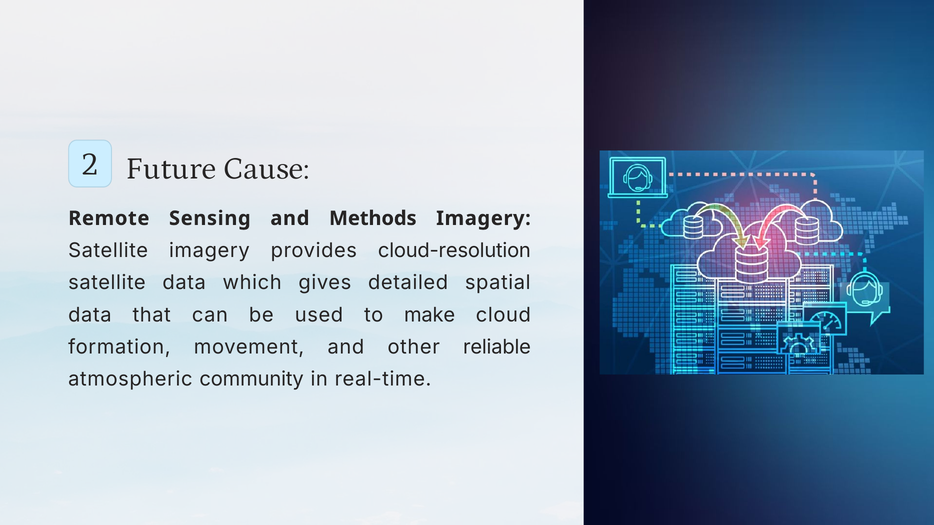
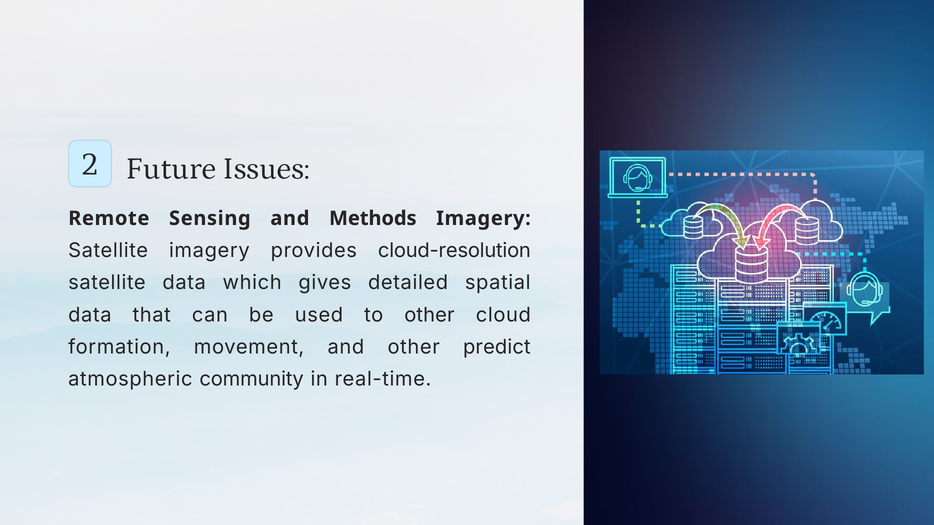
Cause: Cause -> Issues (267, 168)
to make: make -> other (429, 315)
reliable: reliable -> predict (497, 347)
